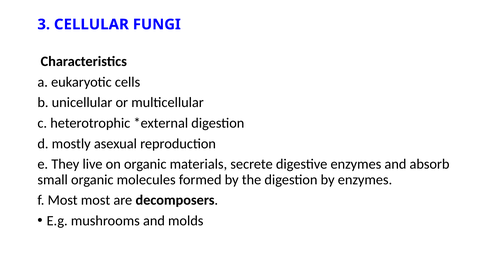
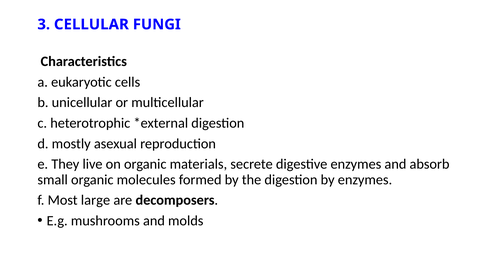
Most most: most -> large (96, 200)
